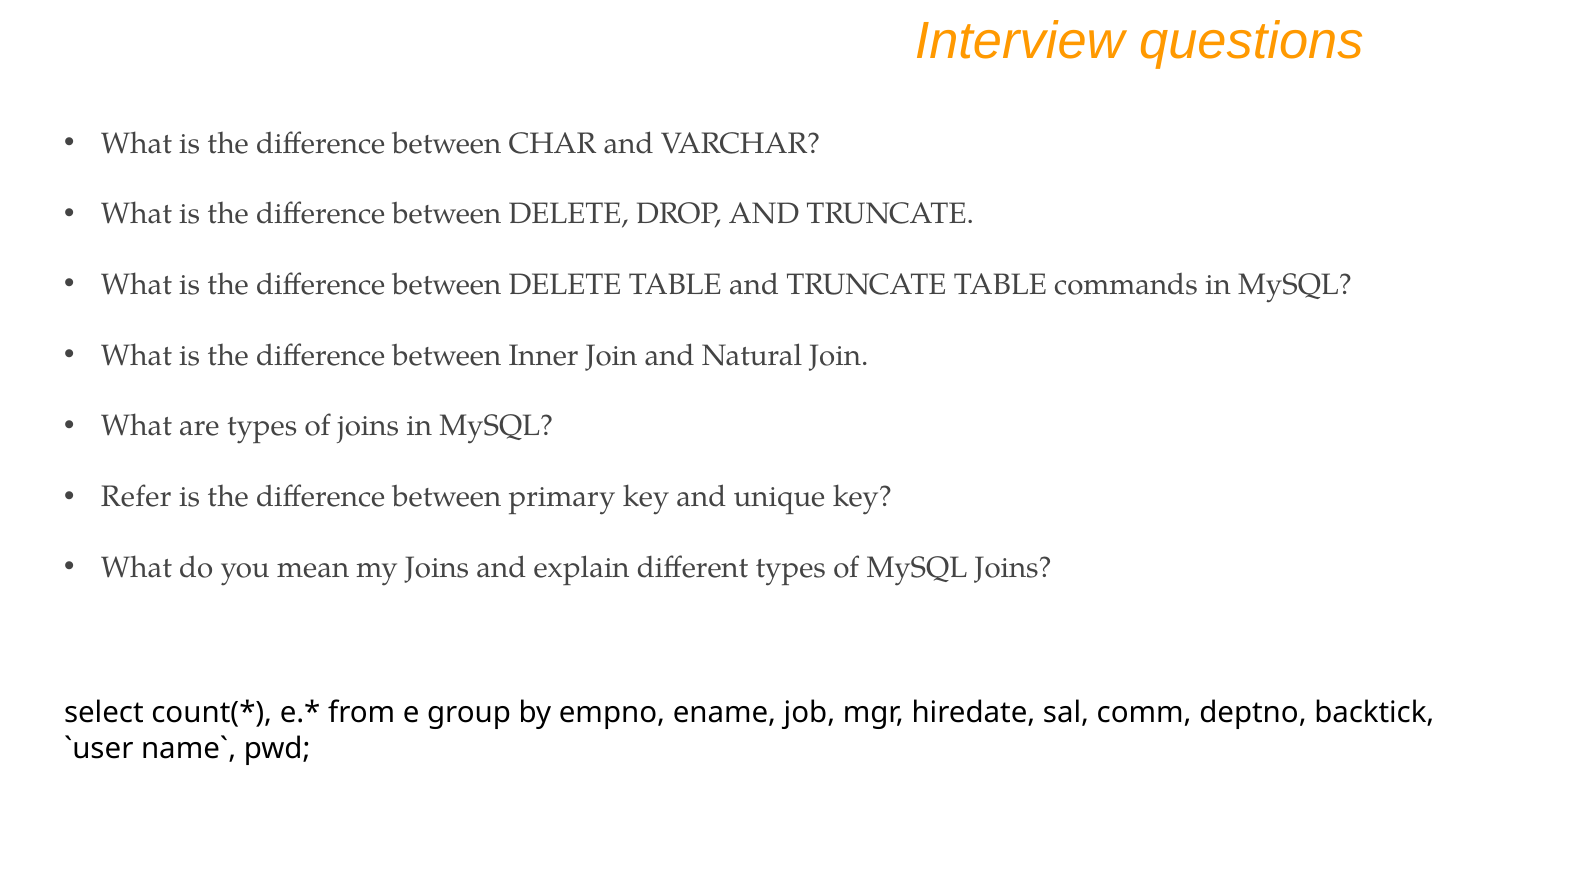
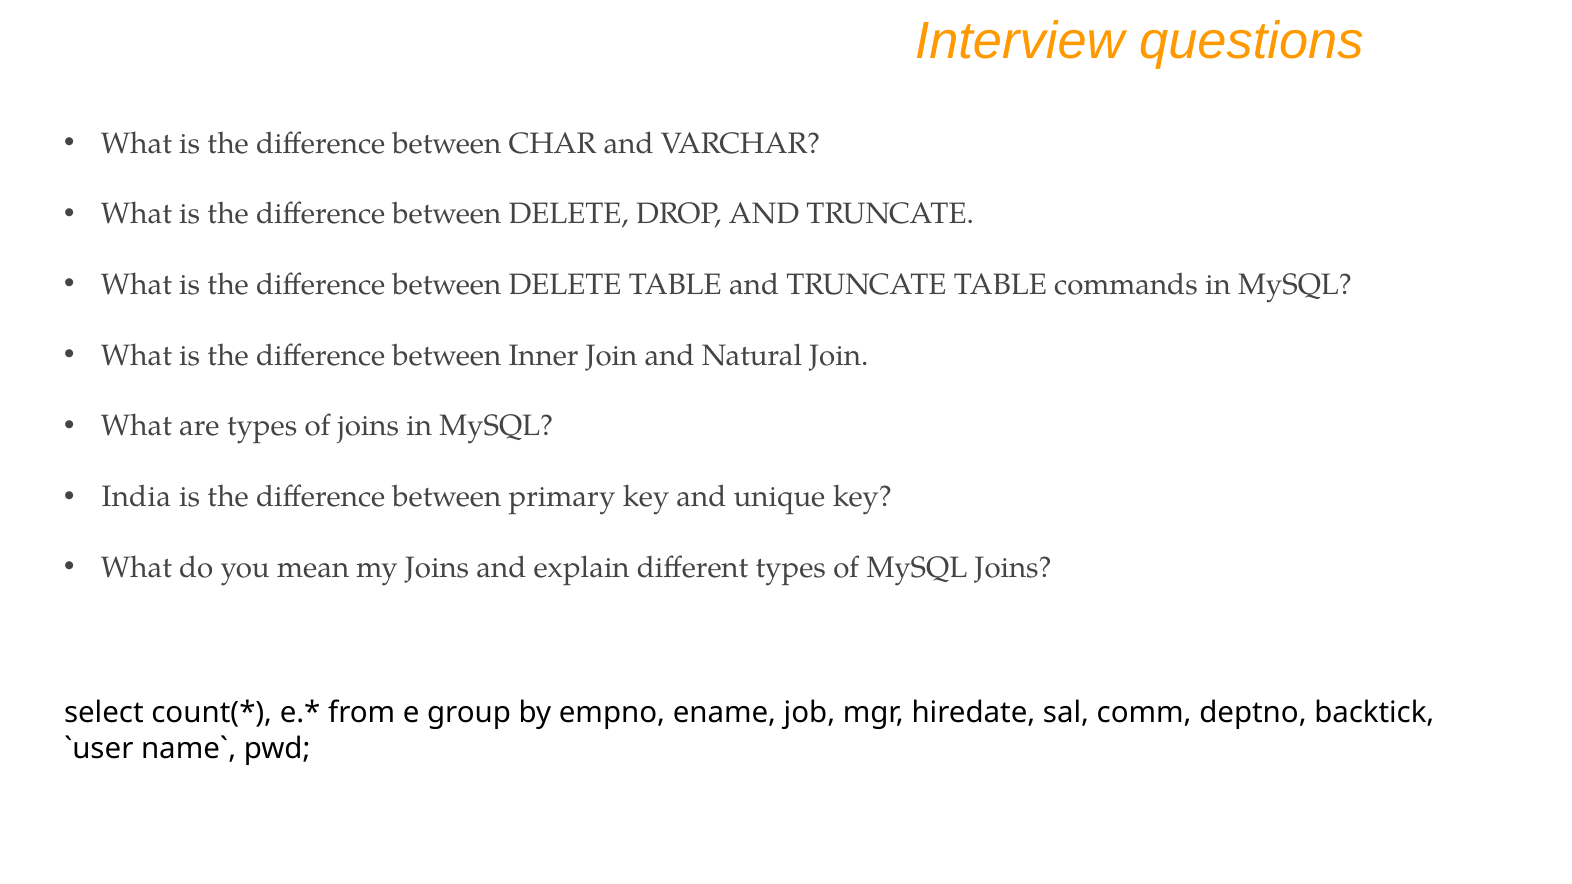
Refer: Refer -> India (136, 497)
